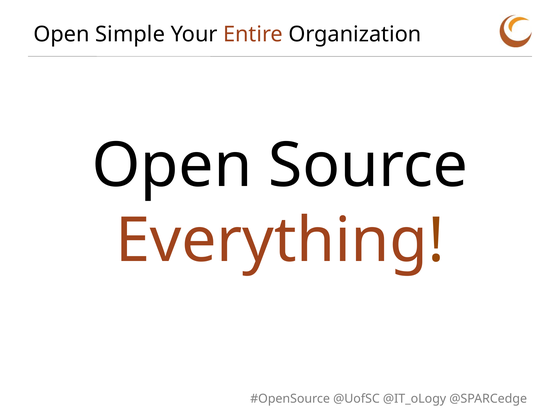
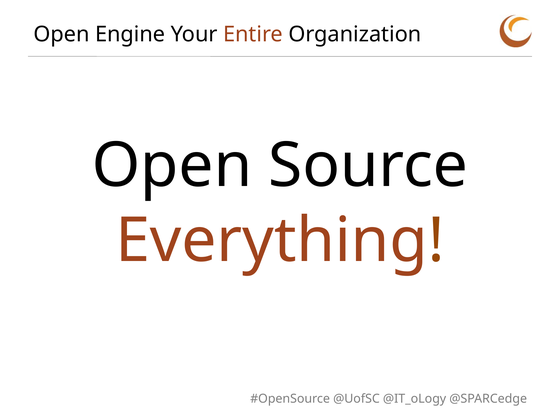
Simple: Simple -> Engine (130, 34)
